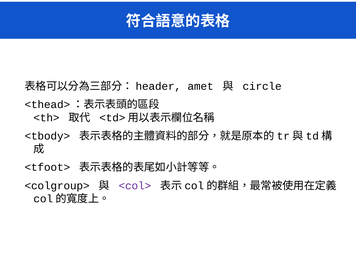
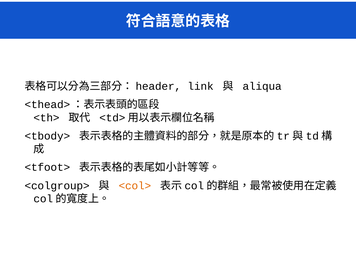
amet: amet -> link (201, 86)
circle: circle -> aliqua (262, 86)
<col> colour: purple -> orange (135, 186)
